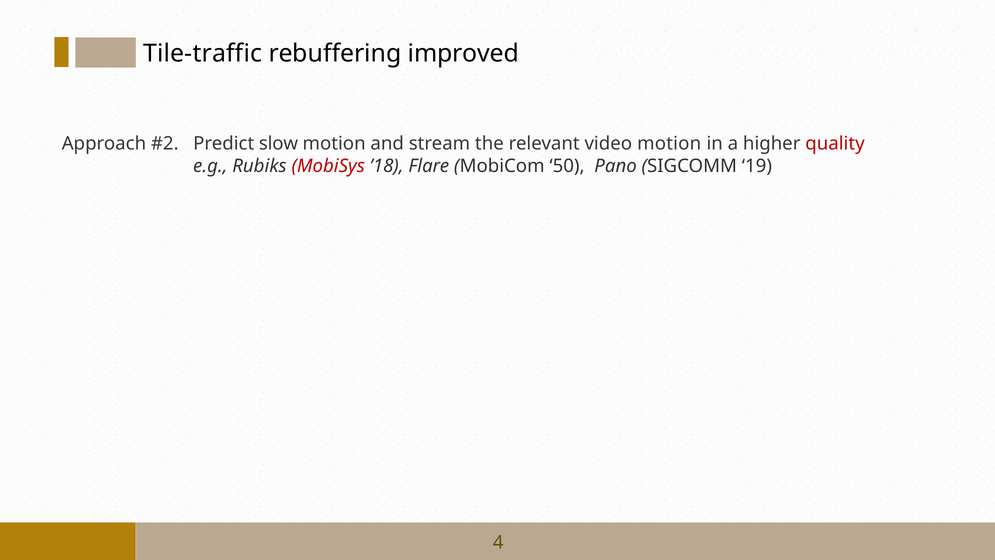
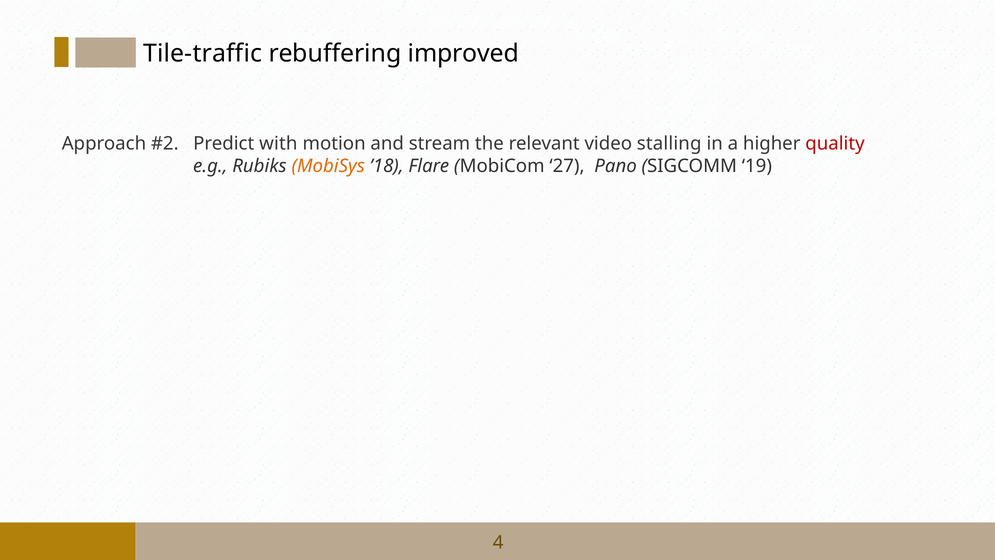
slow: slow -> with (278, 144)
video motion: motion -> stalling (669, 144)
MobiSys colour: red -> orange (328, 166)
50: 50 -> 27 (567, 166)
